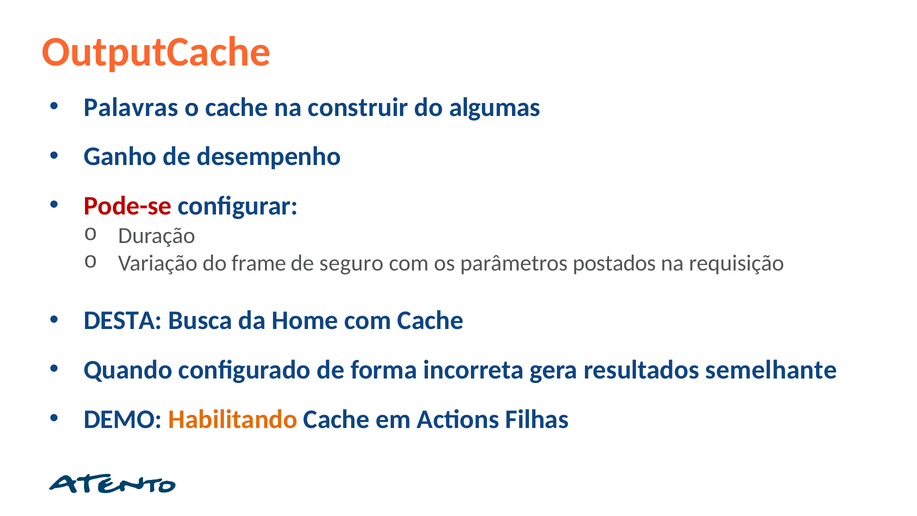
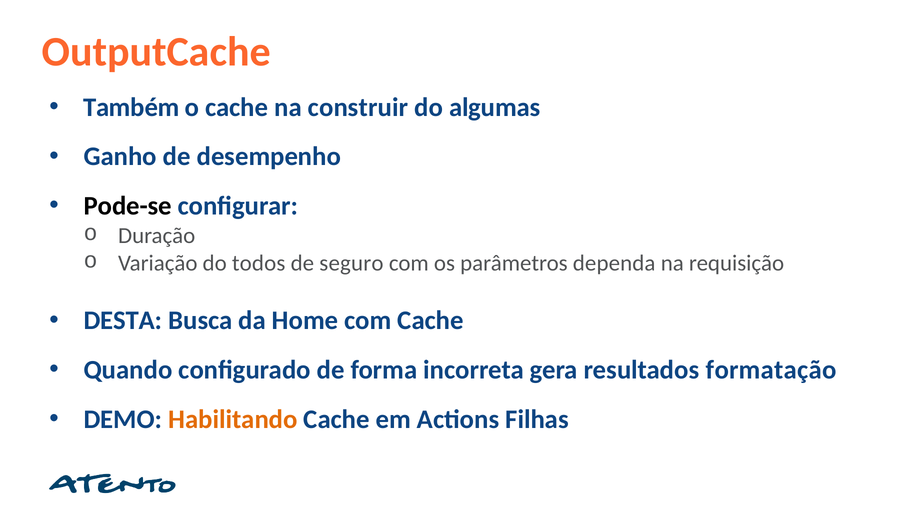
Palavras: Palavras -> Também (131, 107)
Pode-se colour: red -> black (128, 206)
frame: frame -> todos (259, 263)
postados: postados -> dependa (614, 263)
semelhante: semelhante -> formatação (771, 370)
